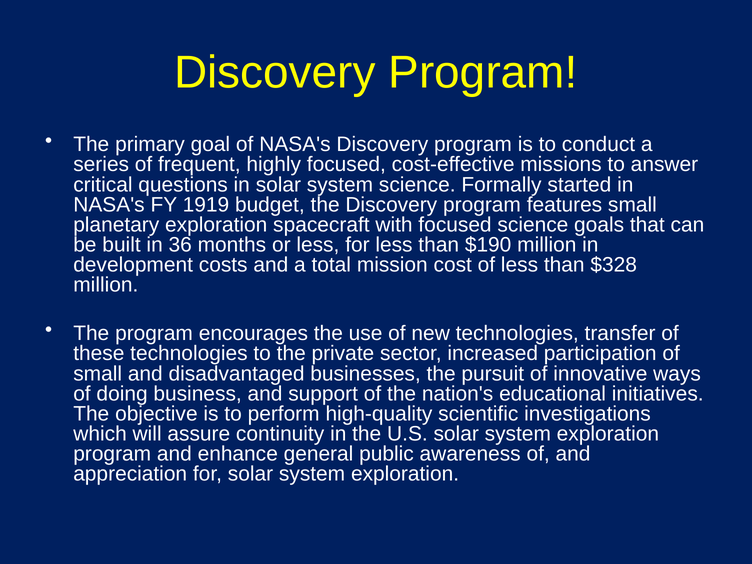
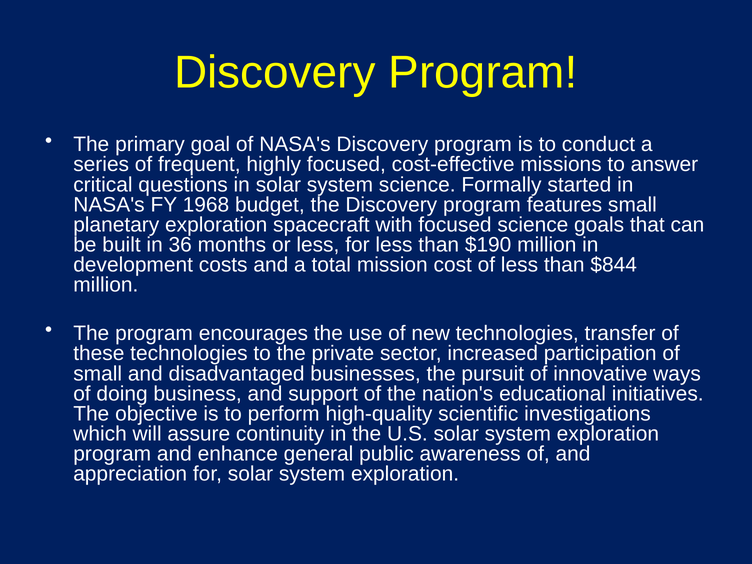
1919: 1919 -> 1968 (206, 205)
$328: $328 -> $844 (614, 265)
